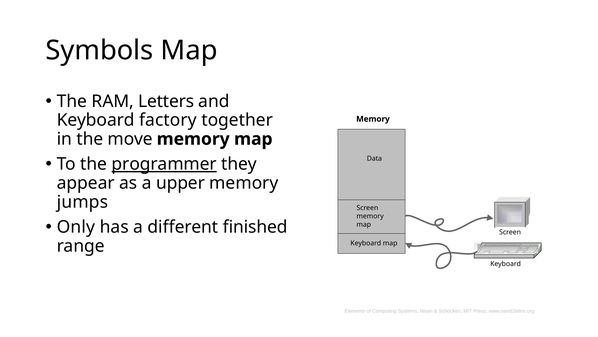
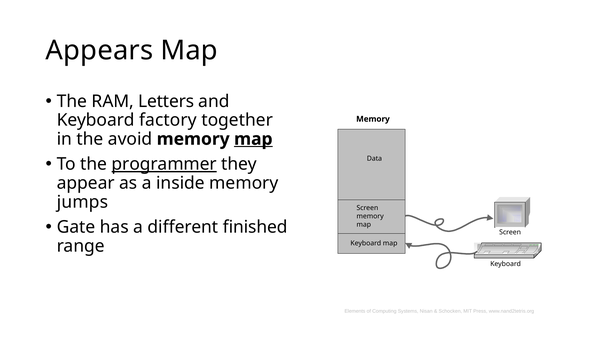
Symbols: Symbols -> Appears (99, 50)
move: move -> avoid (130, 139)
map underline: none -> present (253, 139)
upper: upper -> inside (180, 183)
Only: Only -> Gate (76, 227)
